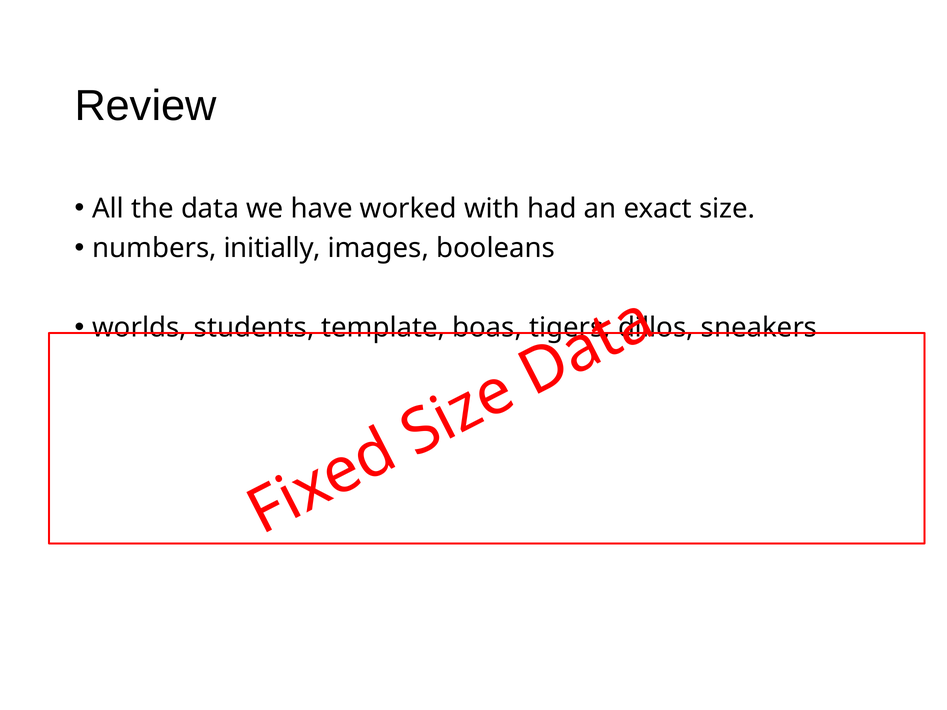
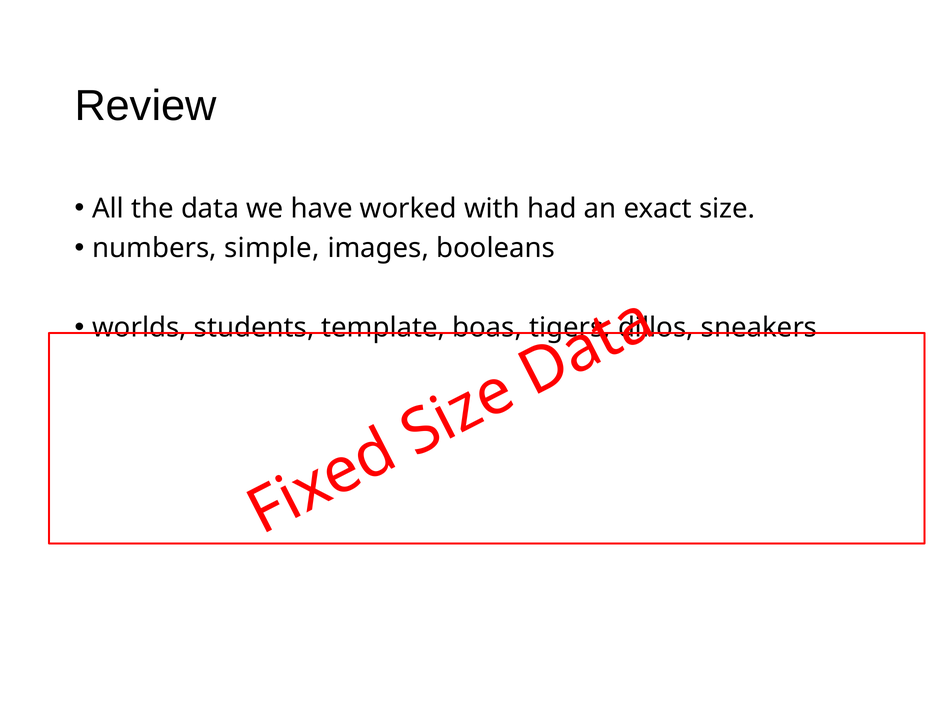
initially: initially -> simple (272, 248)
